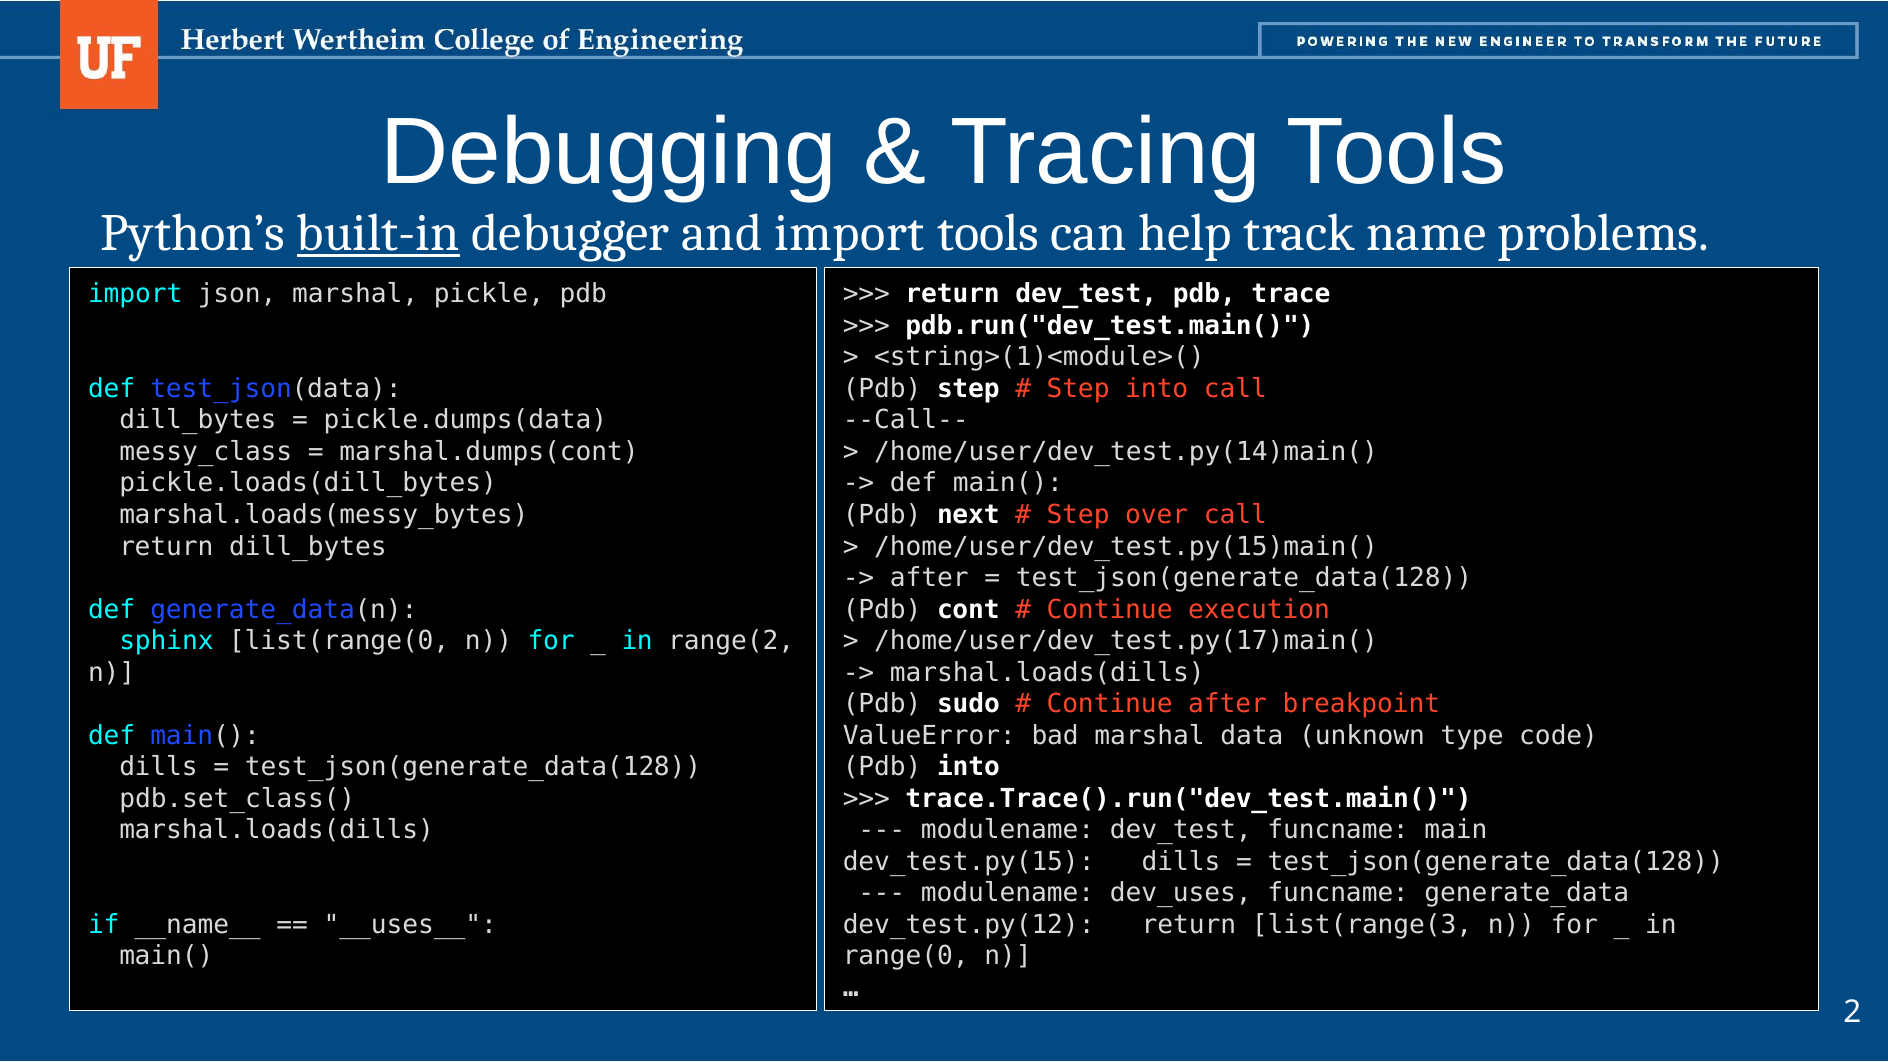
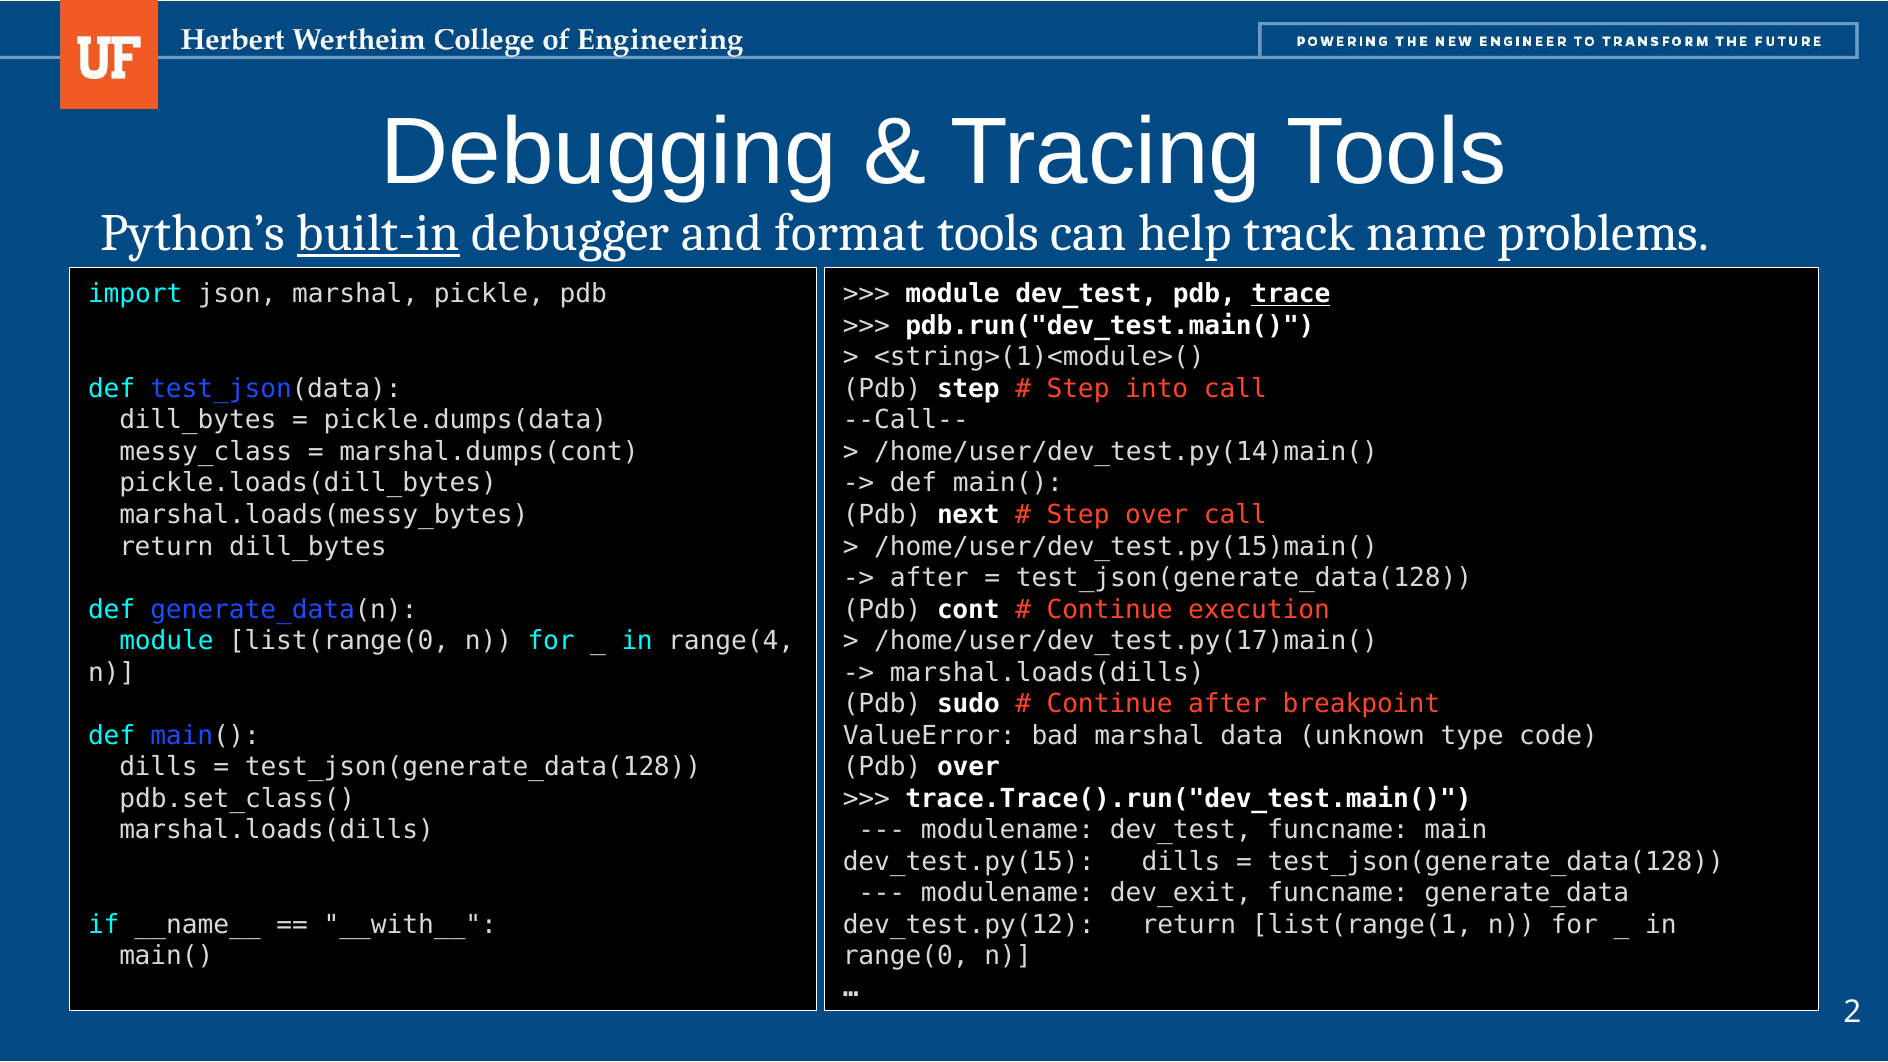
and import: import -> format (850, 233)
return: return -> module (953, 294)
trace underline: none -> present (1291, 294)
sphinx: sphinx -> module (166, 641)
range(2: range(2 -> range(4 (731, 641)
Pdb into: into -> over (968, 767)
dev_uses: dev_uses -> dev_exit (1181, 893)
__uses__: __uses__ -> __with__ (410, 925)
list(range(3: list(range(3 -> list(range(1 (1362, 925)
